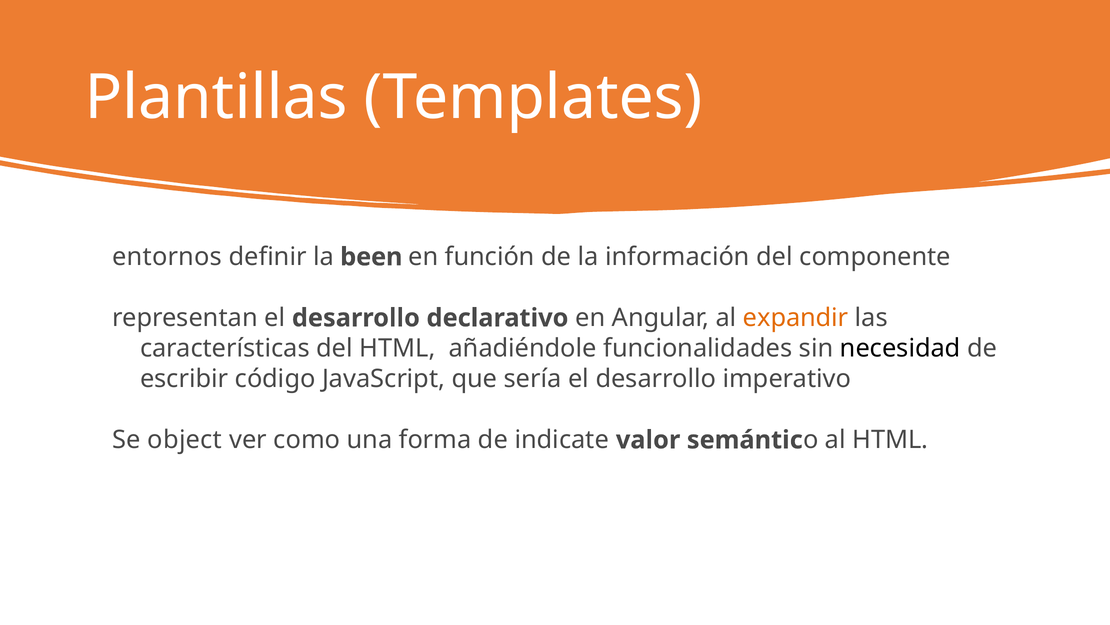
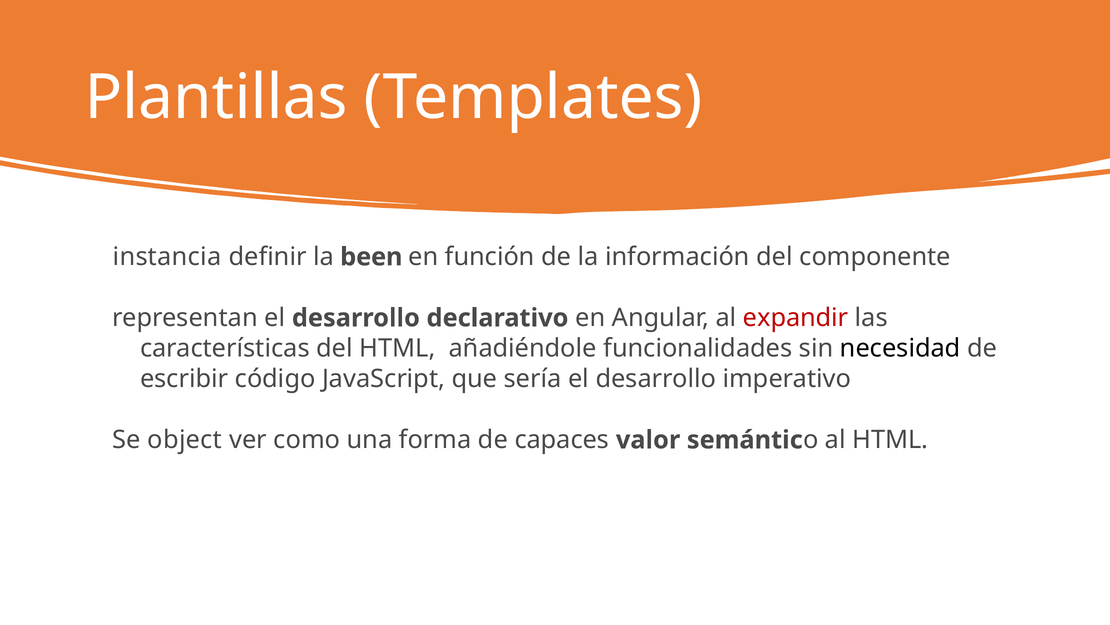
entornos: entornos -> instancia (167, 257)
expandir colour: orange -> red (796, 318)
indicate: indicate -> capaces (562, 440)
